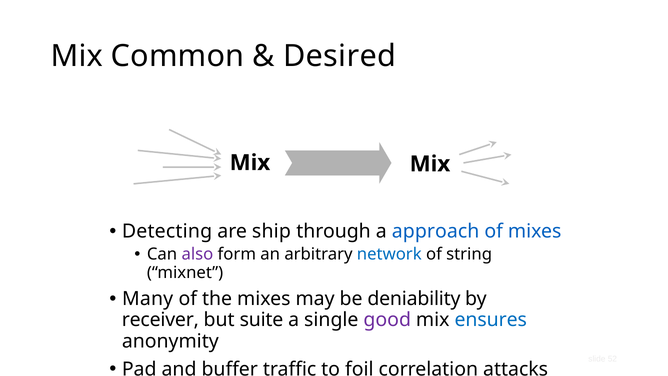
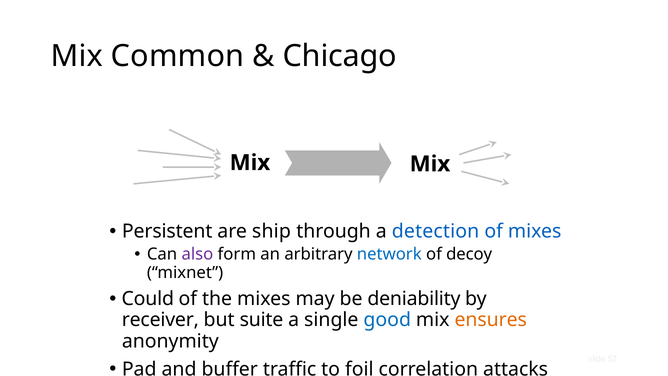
Desired: Desired -> Chicago (340, 56)
Detecting: Detecting -> Persistent (167, 231)
approach: approach -> detection (436, 231)
string: string -> decoy (469, 254)
Many: Many -> Could (148, 299)
good colour: purple -> blue (387, 320)
ensures colour: blue -> orange (491, 320)
